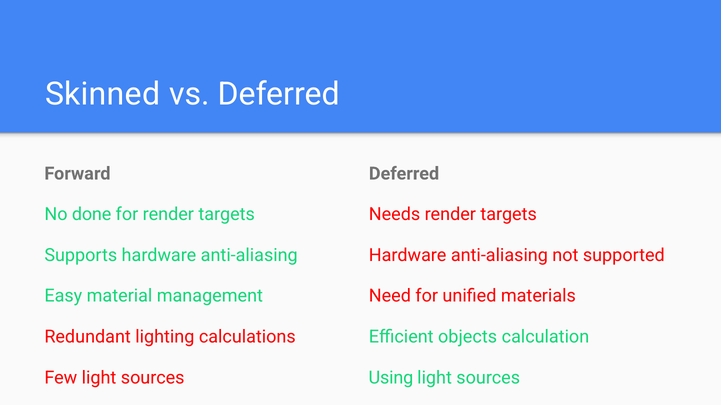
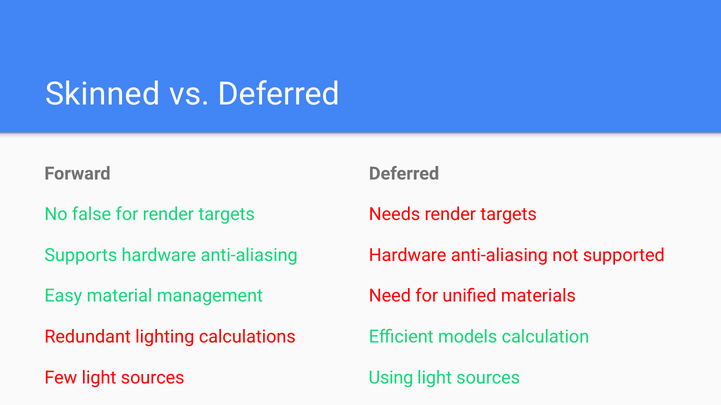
done: done -> false (92, 215)
objects: objects -> models (468, 337)
